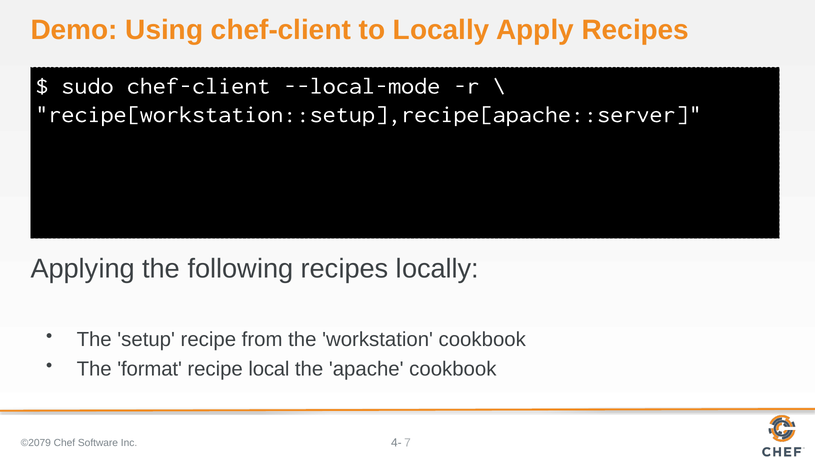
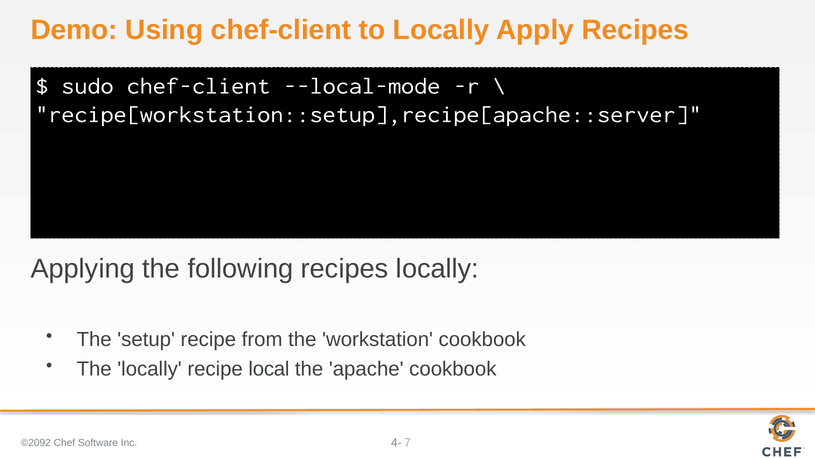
The format: format -> locally (150, 369)
©2079: ©2079 -> ©2092 (36, 444)
